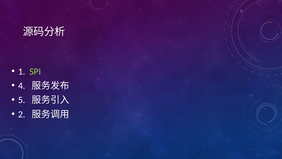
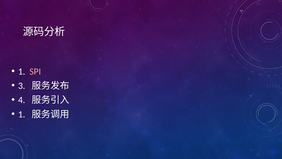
SPI colour: light green -> pink (35, 71)
4: 4 -> 3 (22, 86)
5: 5 -> 4 (22, 100)
2: 2 -> 1 (22, 114)
